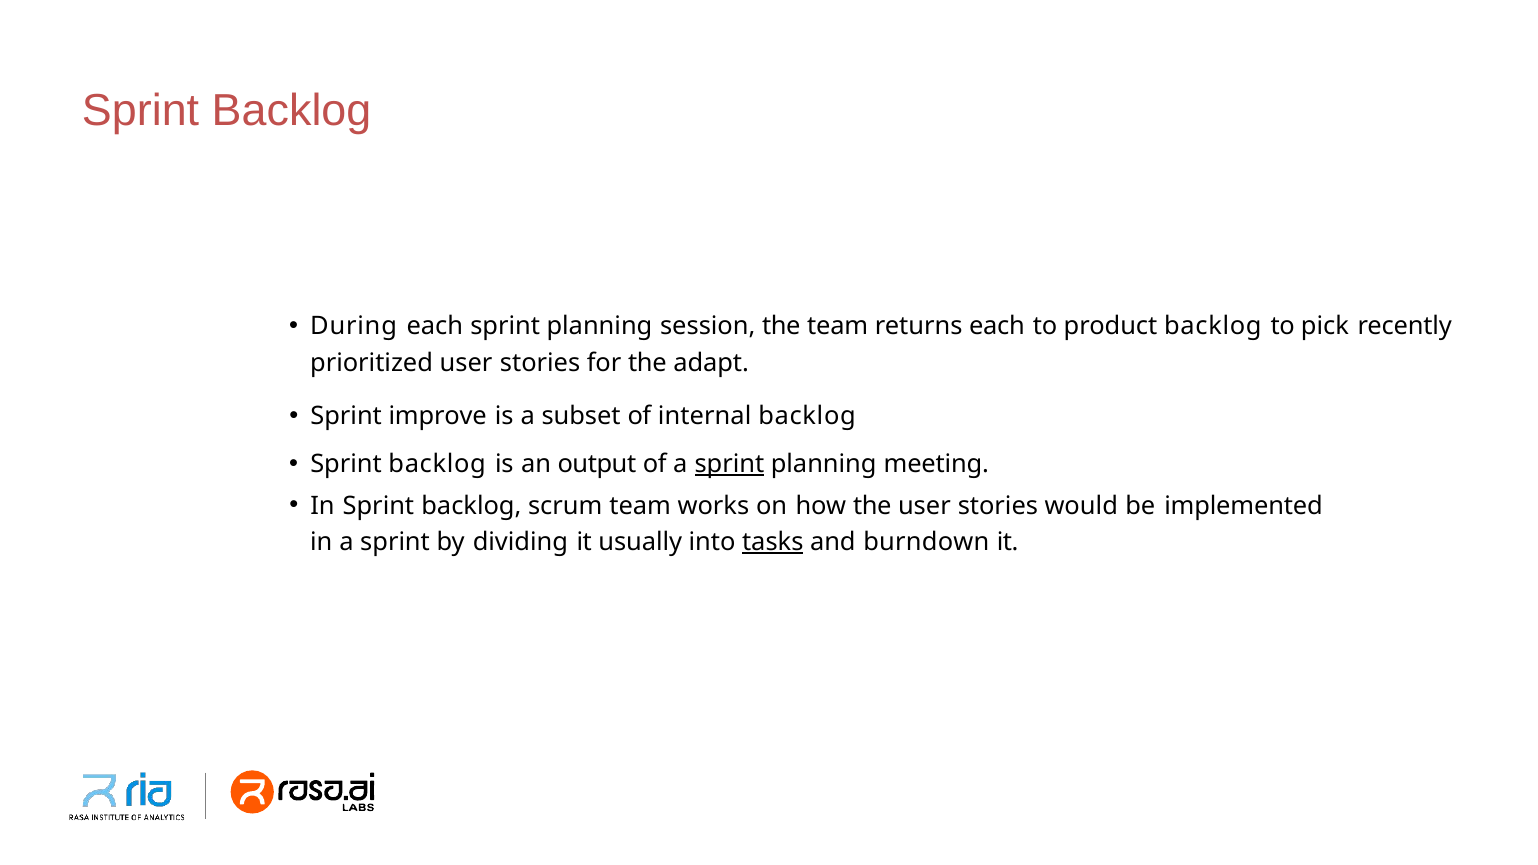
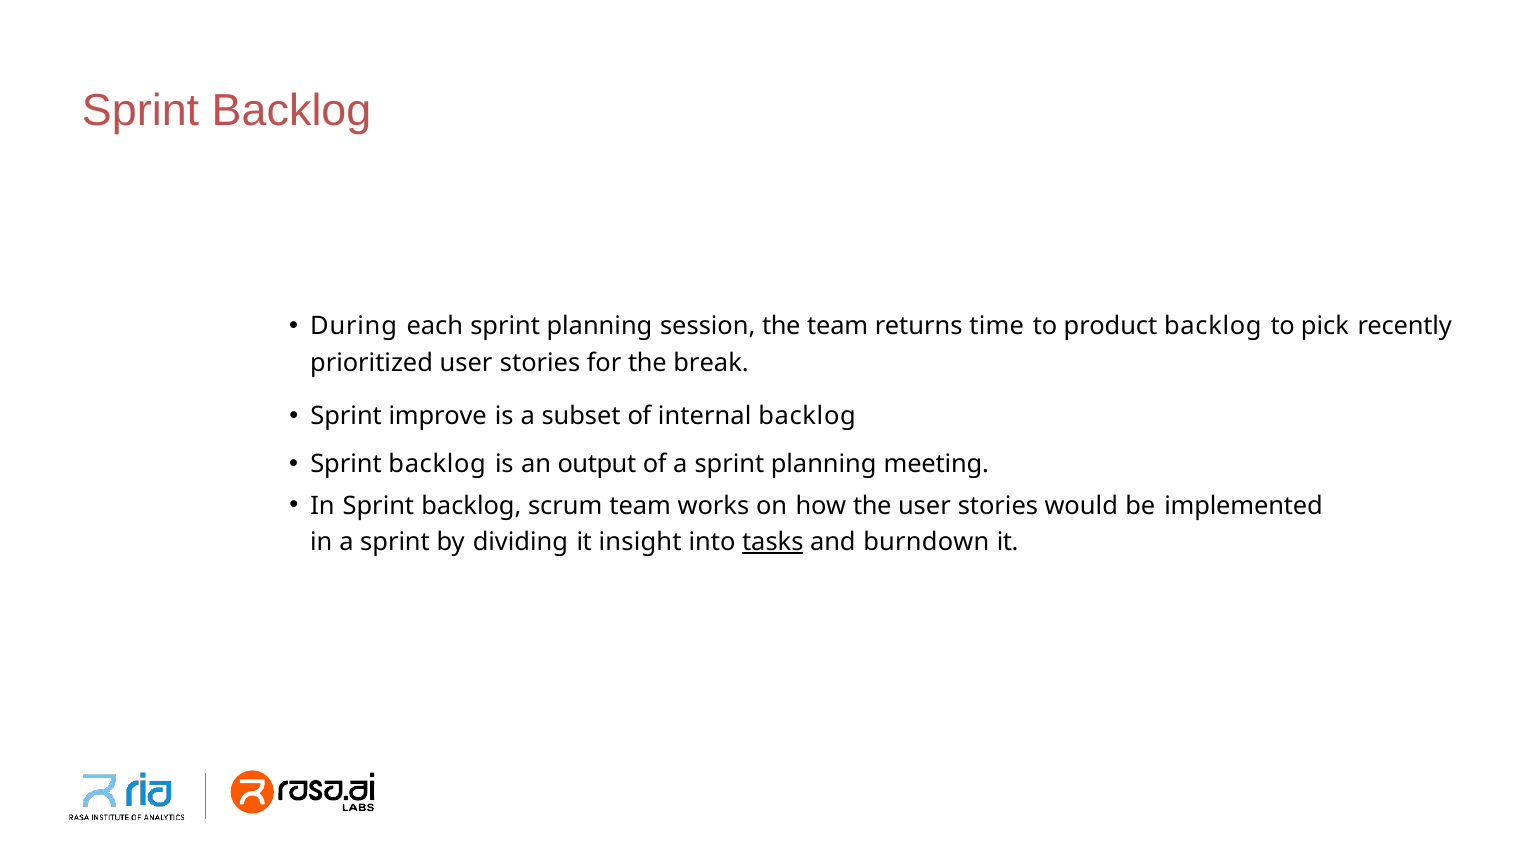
returns each: each -> time (997, 326)
adapt: adapt -> break (711, 363)
sprint underline: present -> none (729, 464)
usually: usually -> insight (640, 542)
